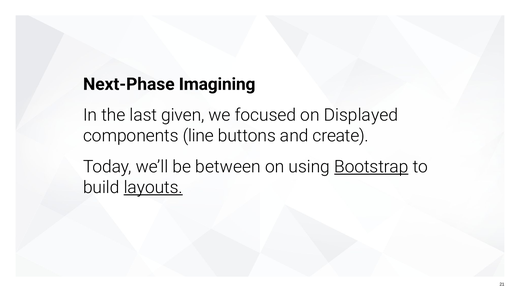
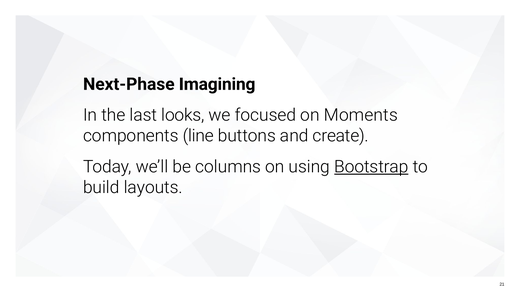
given: given -> looks (183, 115)
Displayed: Displayed -> Moments (361, 115)
between: between -> columns (228, 167)
layouts underline: present -> none (153, 188)
